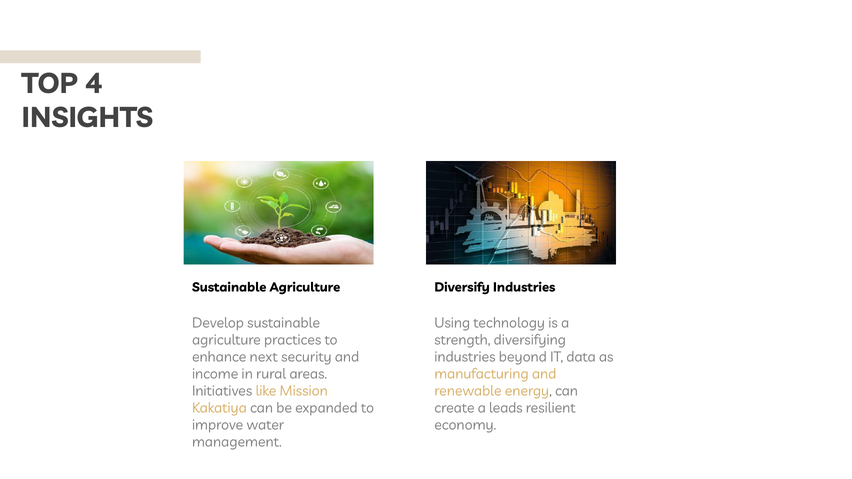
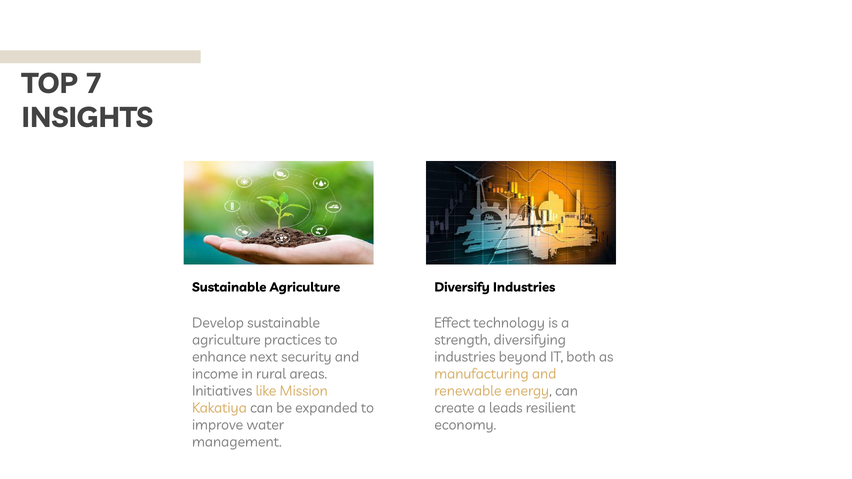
4: 4 -> 7 (94, 84)
Using: Using -> Effect (452, 323)
data: data -> both (581, 357)
